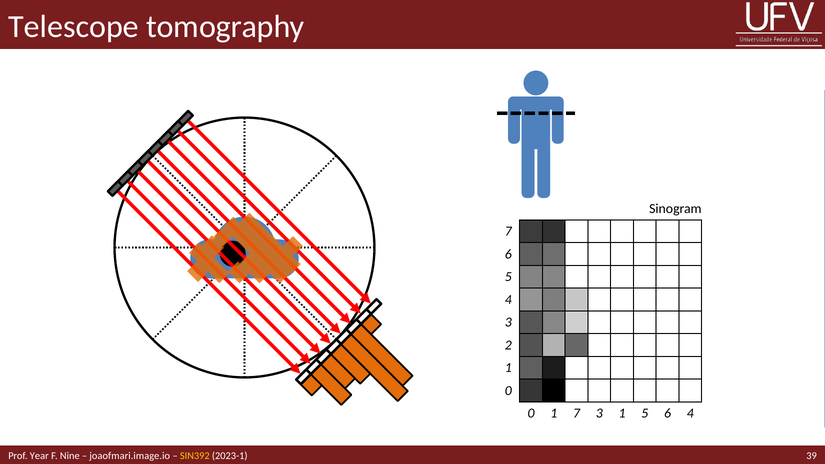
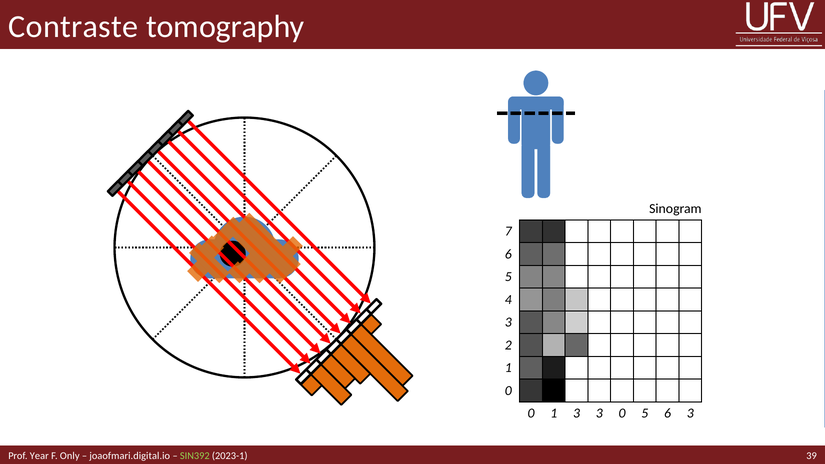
Telescope: Telescope -> Contraste (73, 27)
1 7: 7 -> 3 (577, 413)
3 1: 1 -> 0 (622, 413)
6 4: 4 -> 3 (690, 413)
Nine: Nine -> Only (70, 456)
joaofmari.image.io: joaofmari.image.io -> joaofmari.digital.io (130, 456)
SIN392 colour: yellow -> light green (195, 456)
